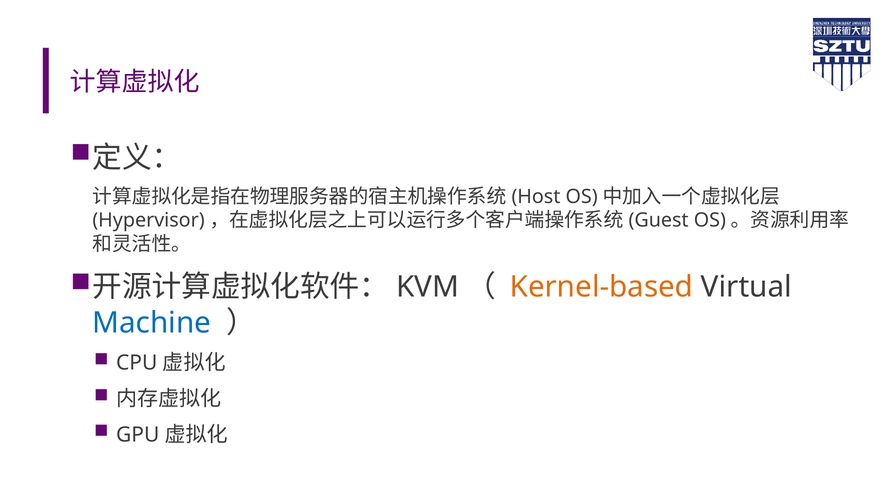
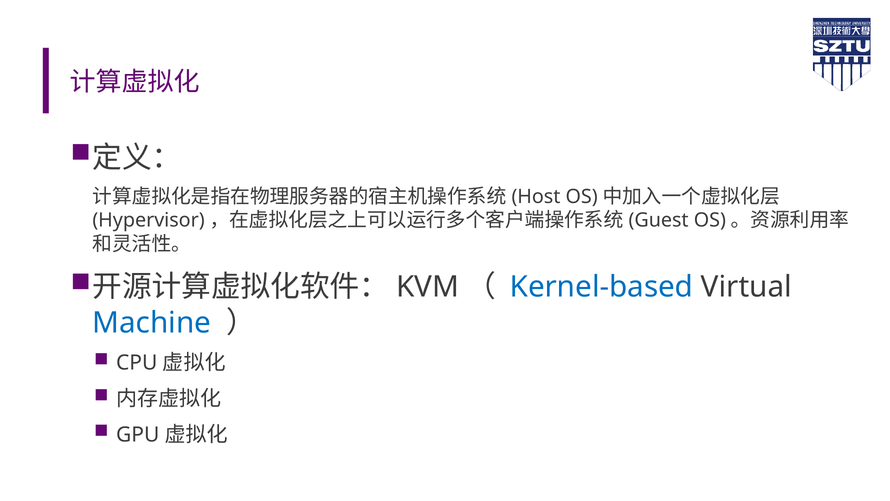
Kernel-based colour: orange -> blue (601, 287)
